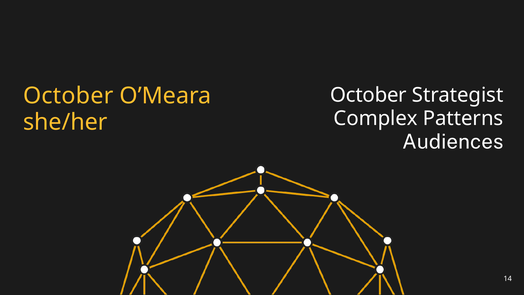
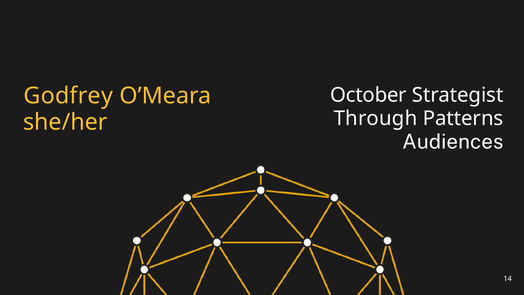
October: October -> Godfrey (68, 96)
Complex: Complex -> Through (375, 118)
